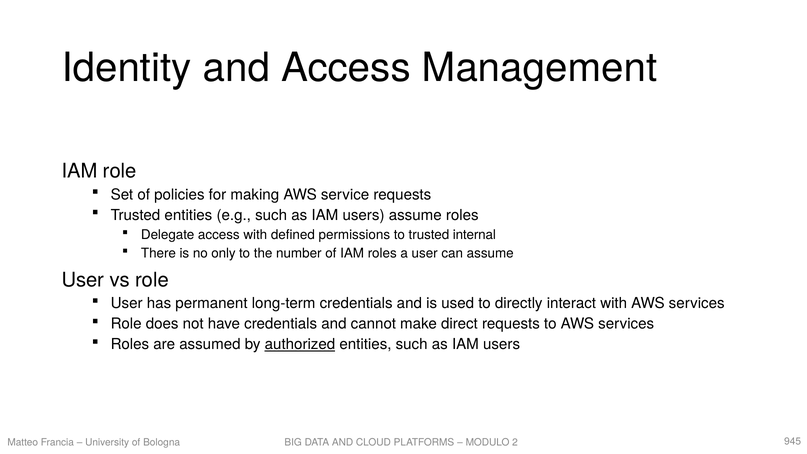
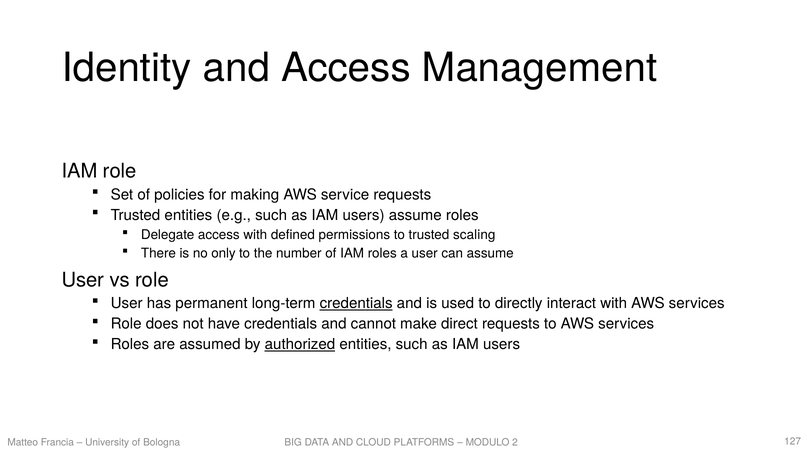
internal: internal -> scaling (474, 235)
credentials underline: none -> present (356, 303)
945: 945 -> 127 (793, 441)
